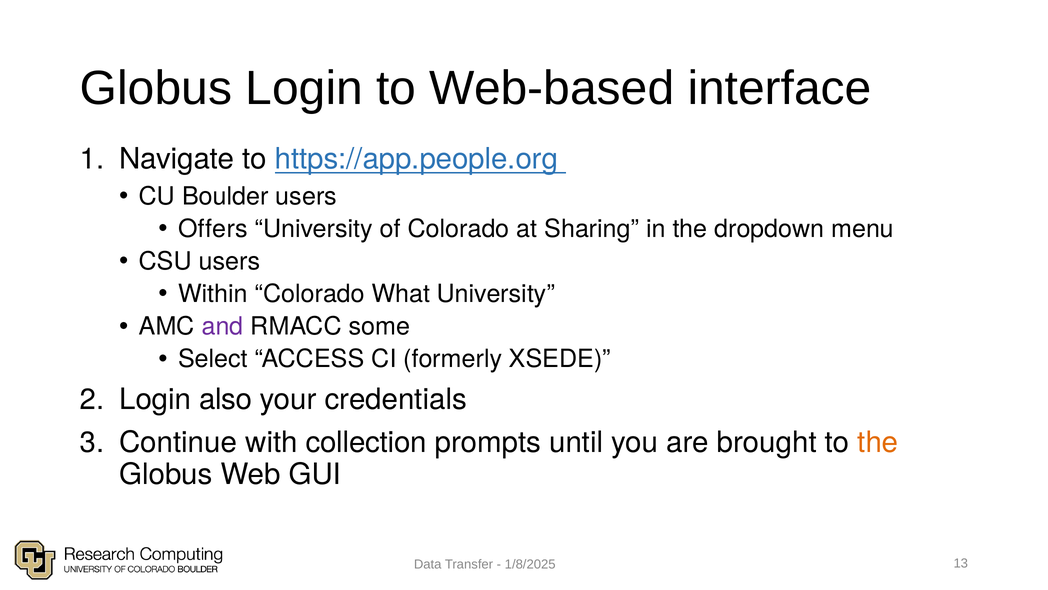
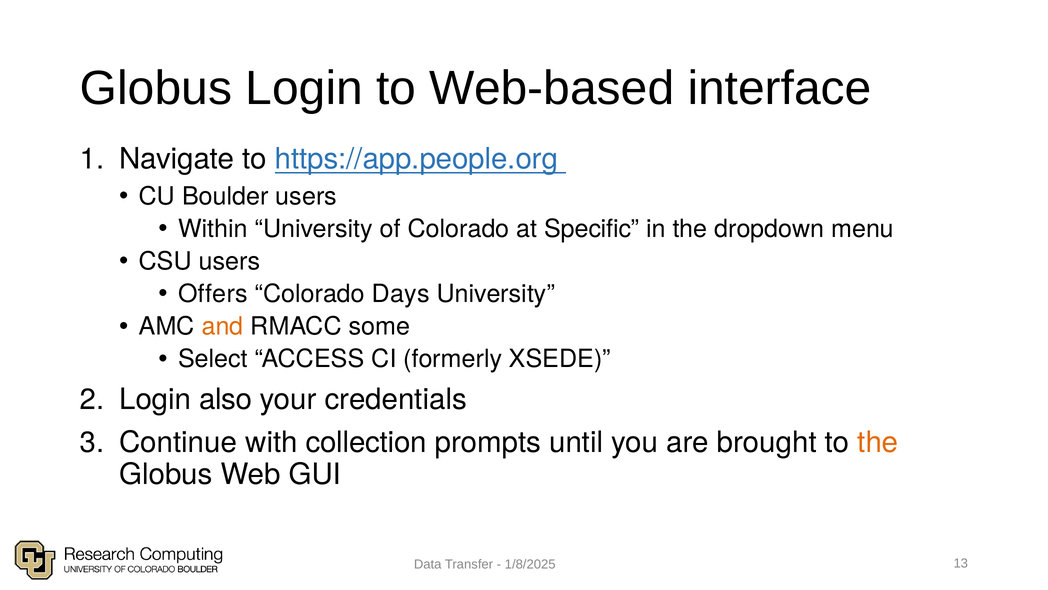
Offers: Offers -> Within (213, 229)
Sharing: Sharing -> Specific (592, 229)
Within: Within -> Offers (213, 294)
What: What -> Days (401, 294)
and colour: purple -> orange (223, 326)
